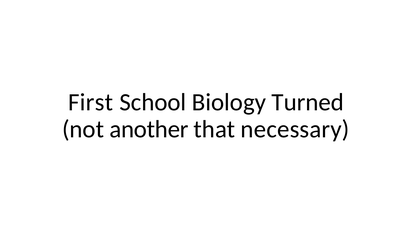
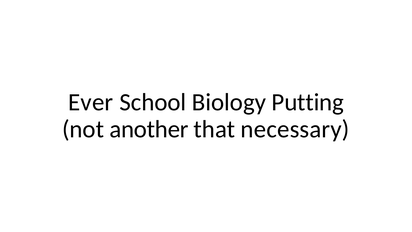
First: First -> Ever (91, 102)
Turned: Turned -> Putting (308, 102)
